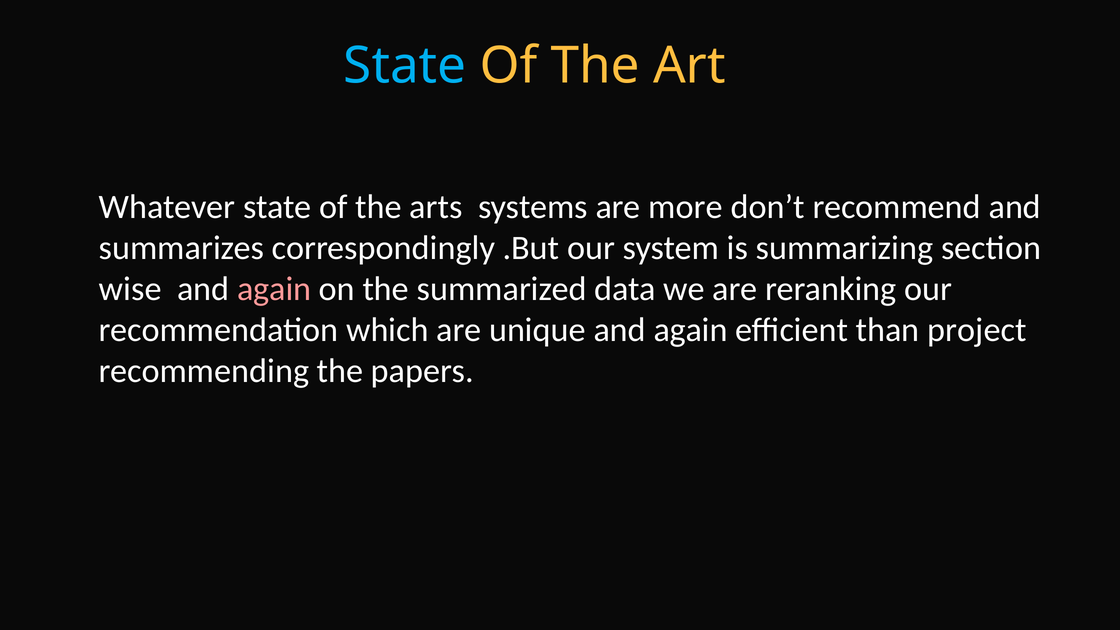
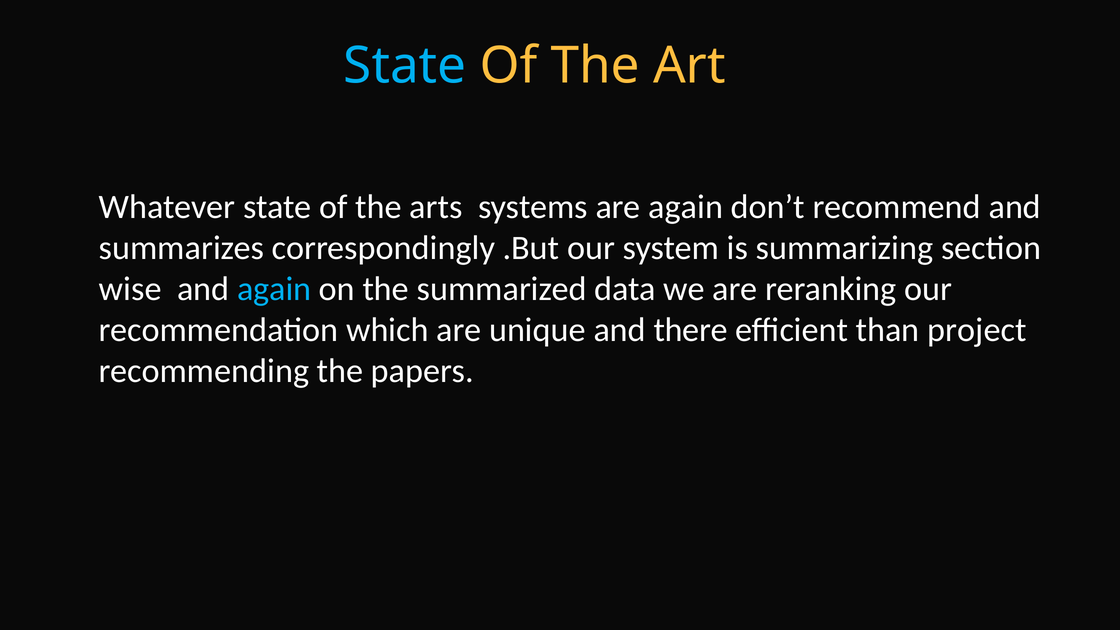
are more: more -> again (686, 207)
again colour: pink -> light blue (274, 289)
unique and again: again -> there (691, 330)
